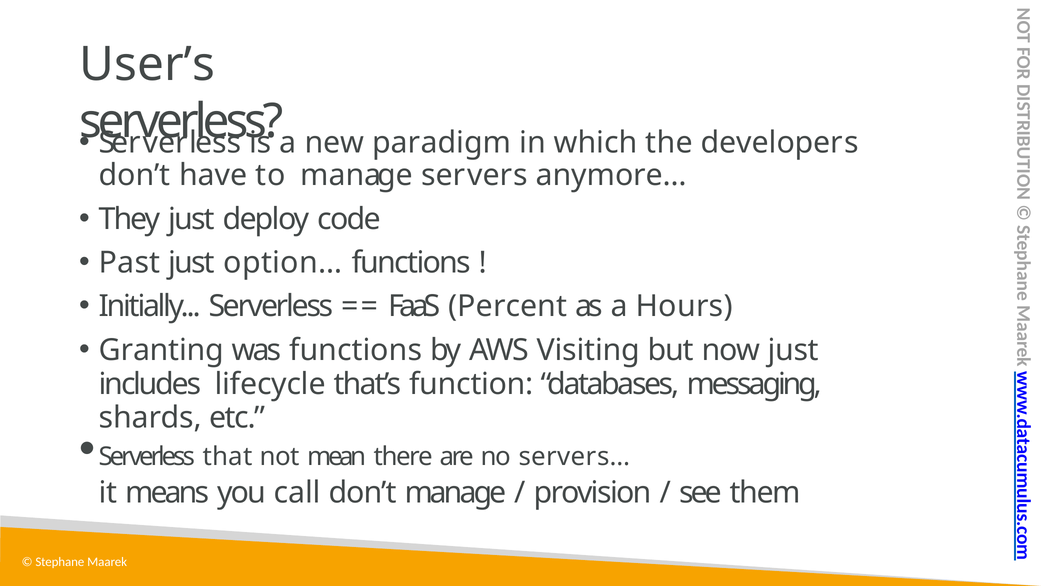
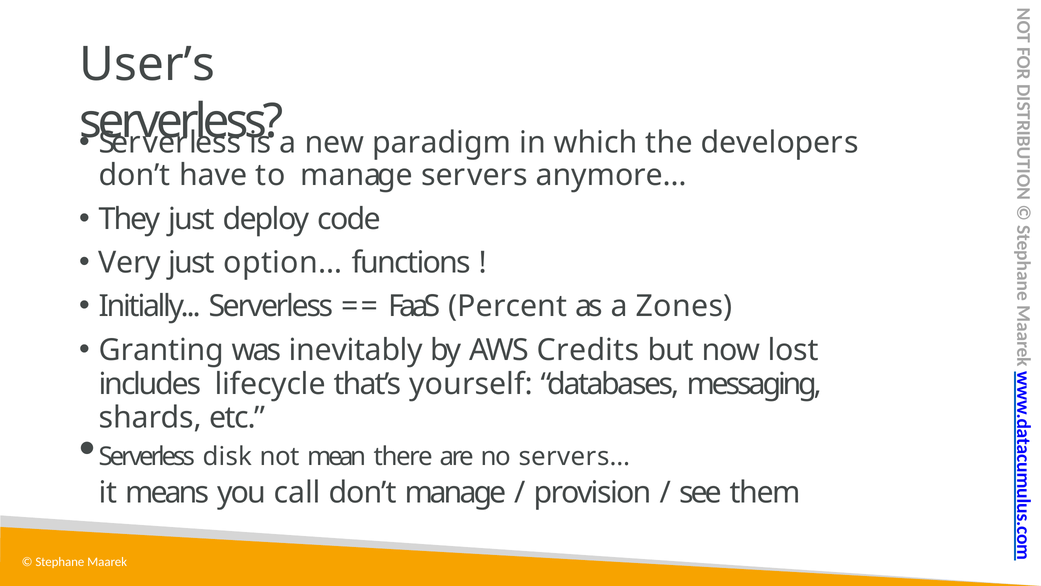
Past: Past -> Very (130, 263)
Hours: Hours -> Zones (684, 306)
was functions: functions -> inevitably (356, 350)
Visiting: Visiting -> Credits (588, 350)
now just: just -> lost (793, 350)
function: function -> yourself (471, 384)
that: that -> disk (227, 456)
